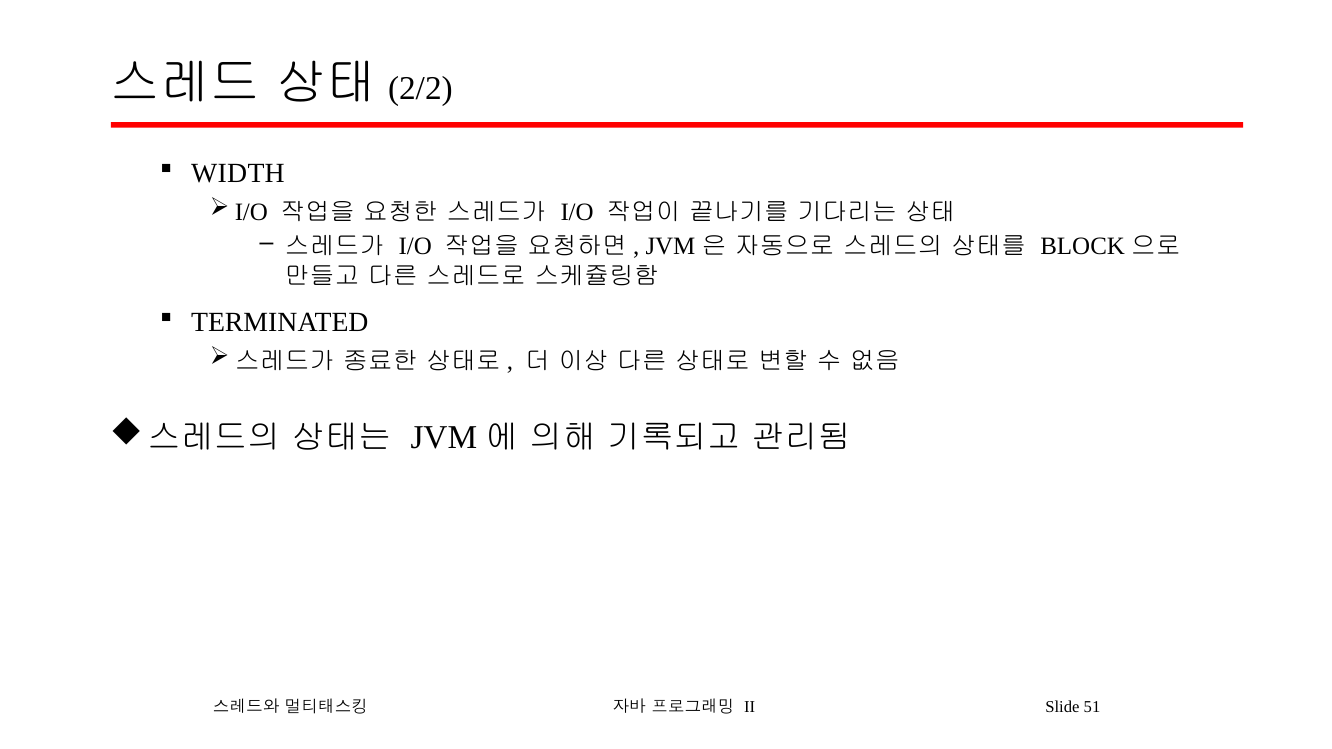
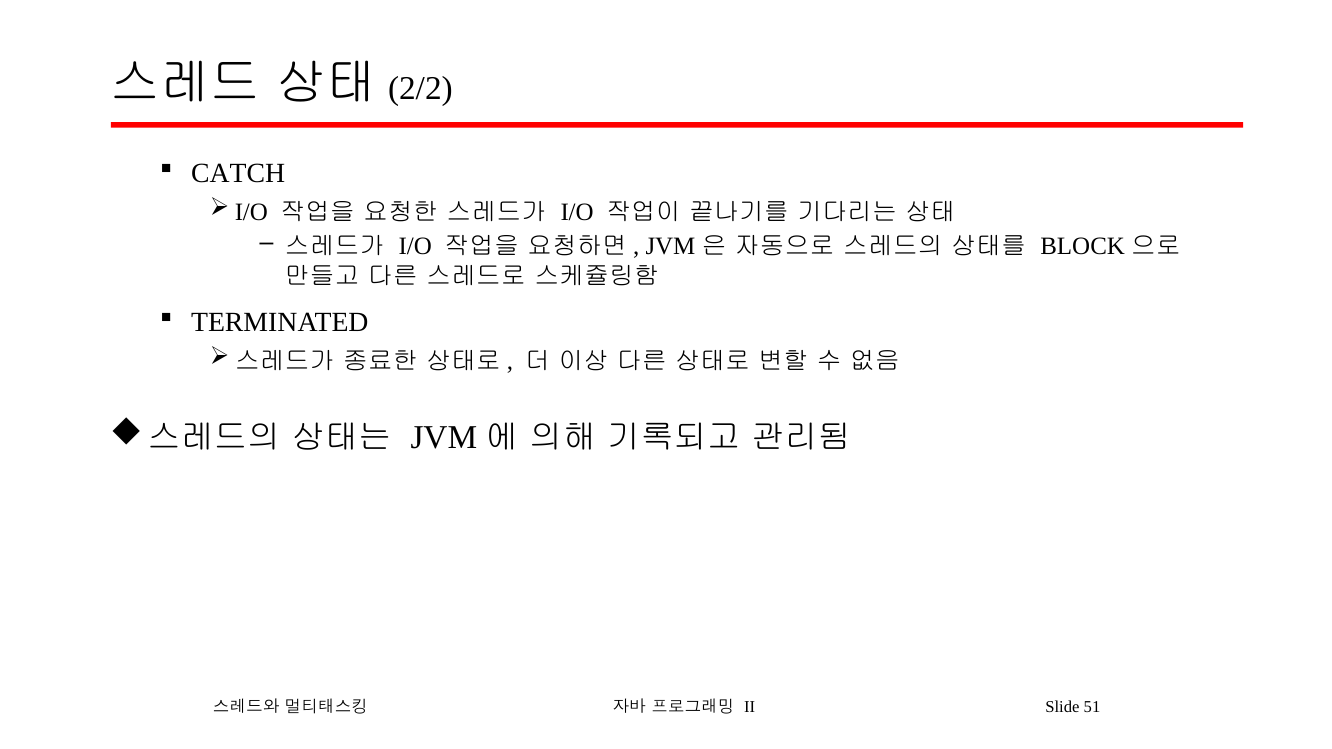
WIDTH: WIDTH -> CATCH (238, 173)
